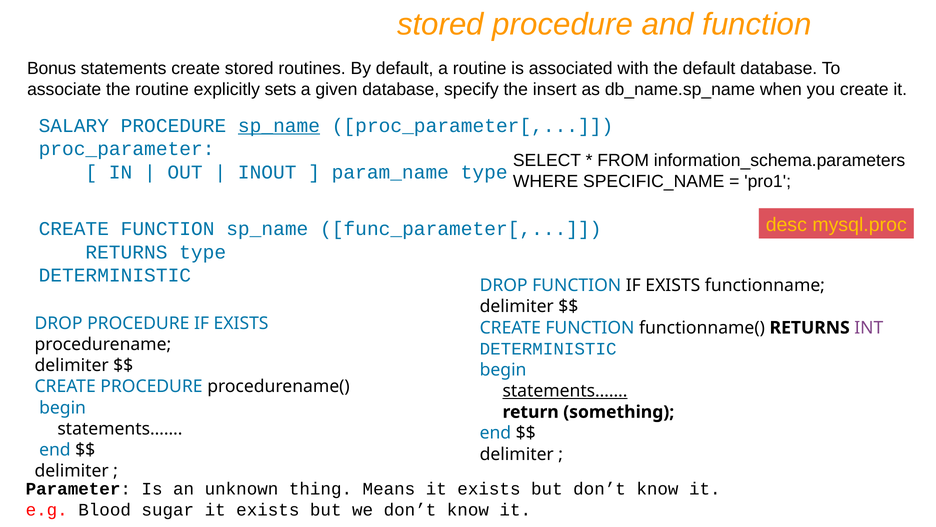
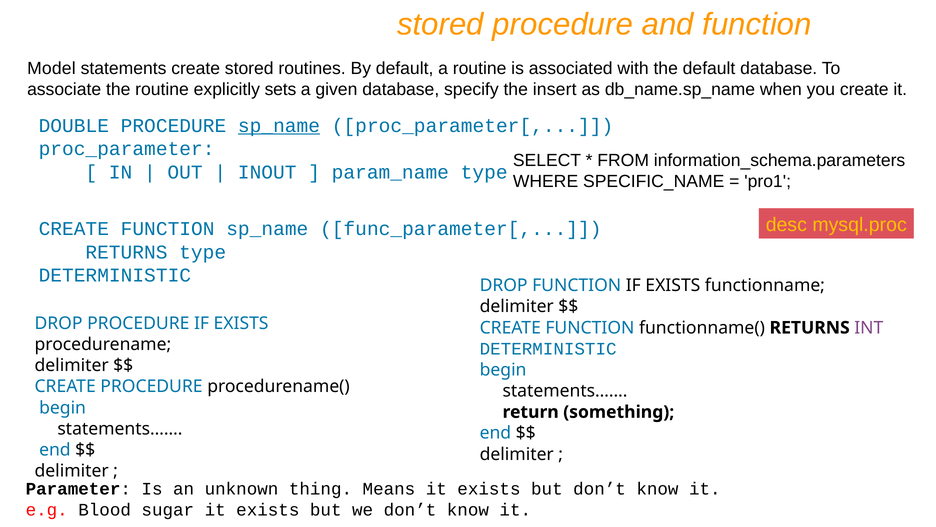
Bonus: Bonus -> Model (51, 68)
SALARY: SALARY -> DOUBLE (74, 125)
statements…… underline: present -> none (565, 391)
